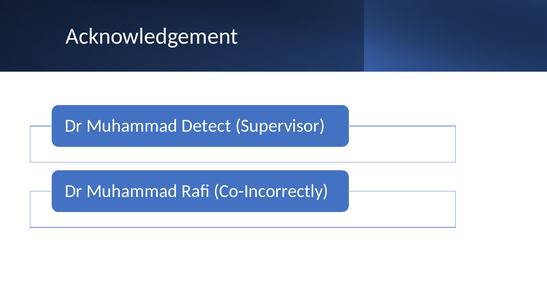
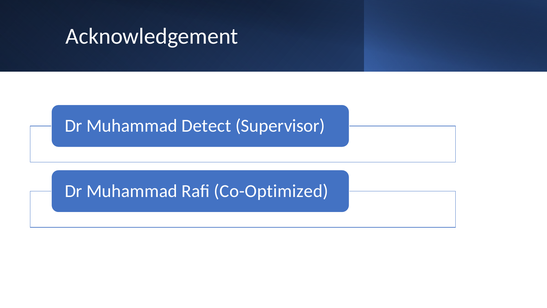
Co-Incorrectly: Co-Incorrectly -> Co-Optimized (271, 191)
